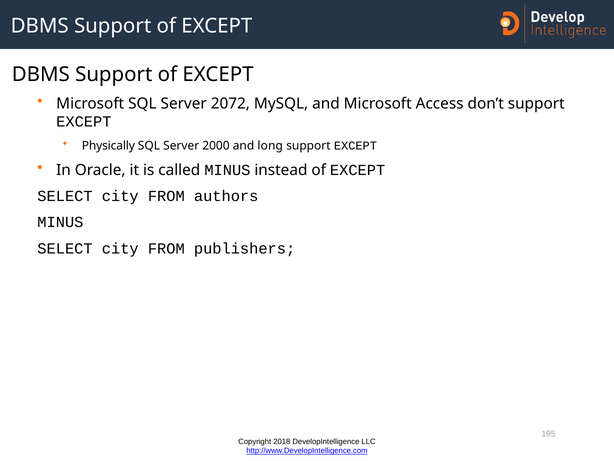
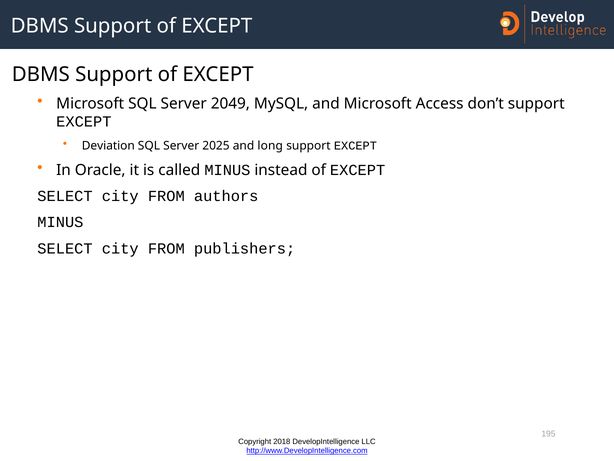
2072: 2072 -> 2049 (230, 103)
Physically: Physically -> Deviation (108, 146)
2000: 2000 -> 2025 (216, 146)
